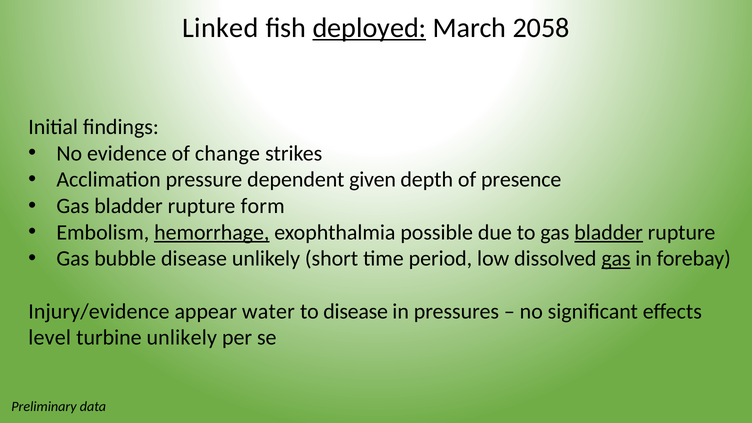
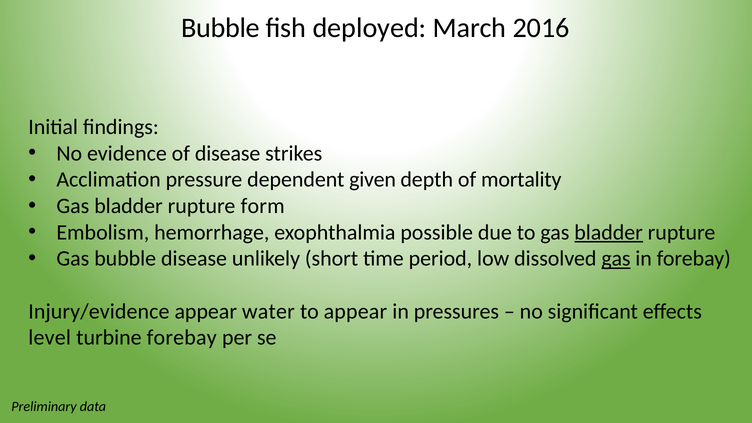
Linked: Linked -> Bubble (221, 28)
deployed underline: present -> none (369, 28)
2058: 2058 -> 2016 (541, 28)
of change: change -> disease (228, 153)
presence: presence -> mortality (521, 180)
hemorrhage underline: present -> none (212, 232)
to disease: disease -> appear (355, 311)
turbine unlikely: unlikely -> forebay (182, 338)
